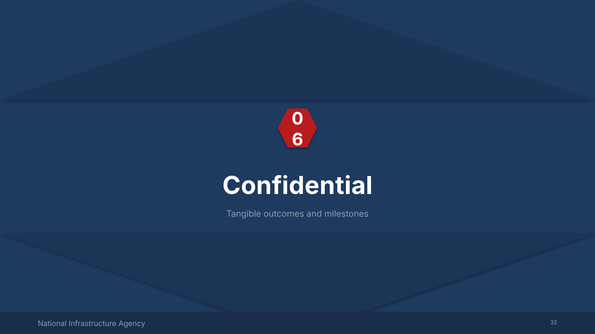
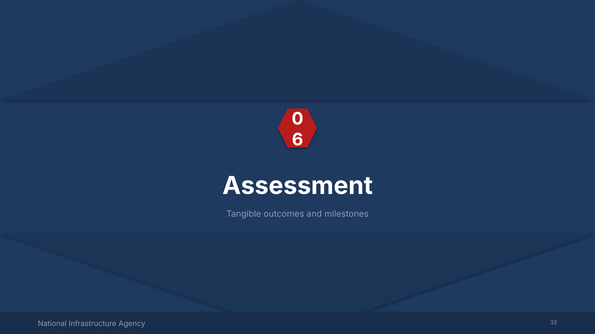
Confidential: Confidential -> Assessment (298, 186)
